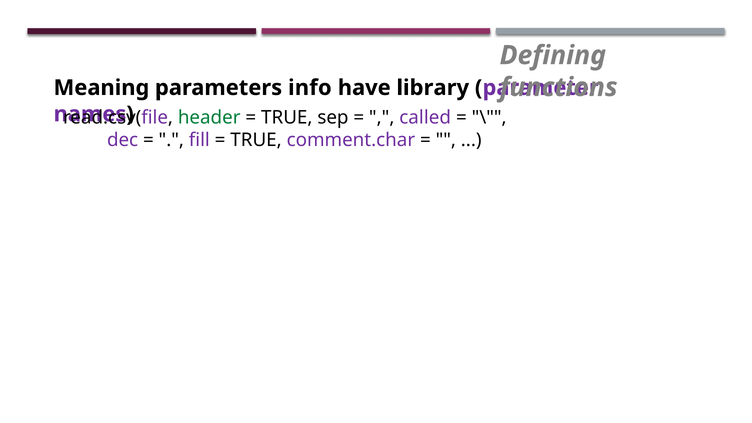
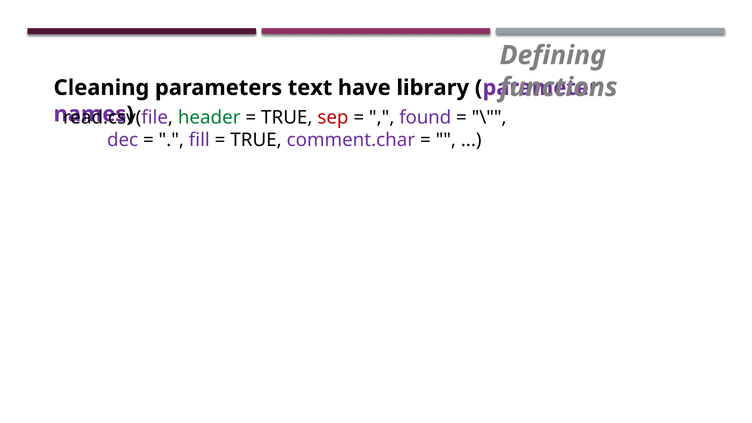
Meaning: Meaning -> Cleaning (101, 88)
info: info -> text (310, 88)
sep colour: black -> red (333, 118)
called: called -> found (425, 118)
